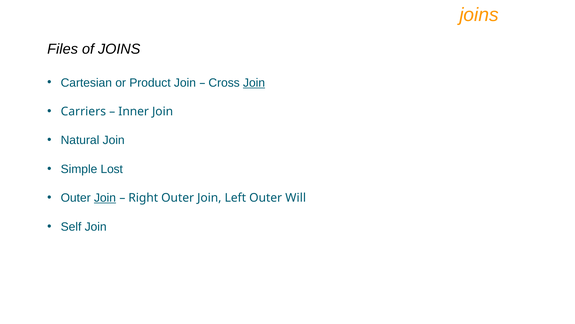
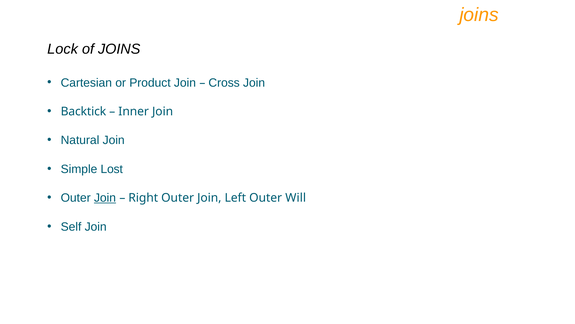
Files: Files -> Lock (63, 49)
Join underline: present -> none (254, 83)
Carriers: Carriers -> Backtick (83, 111)
